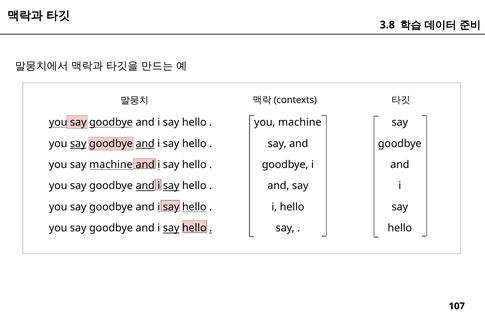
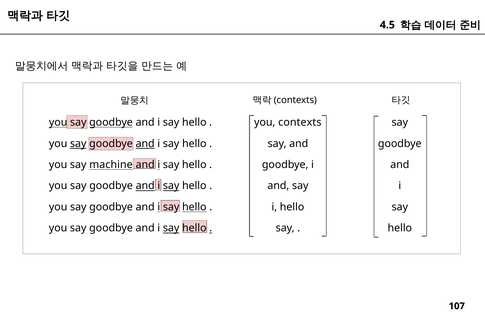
3.8: 3.8 -> 4.5 (387, 25)
you machine: machine -> contexts (300, 122)
